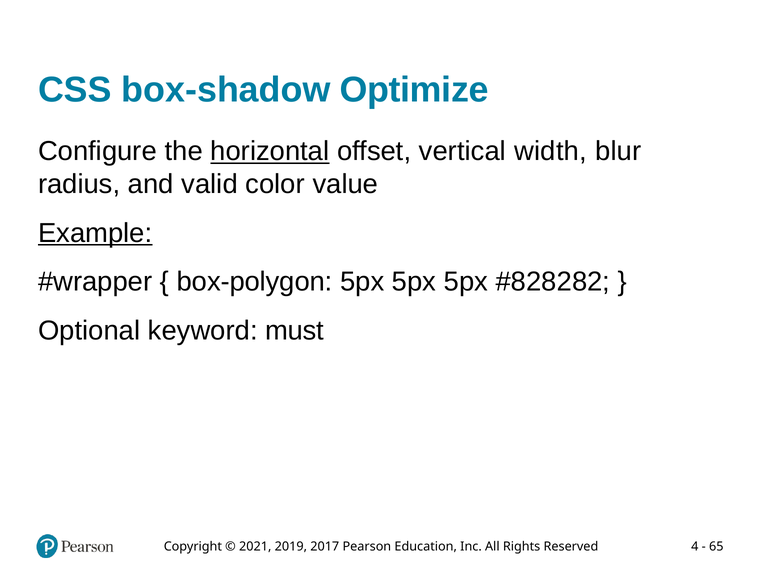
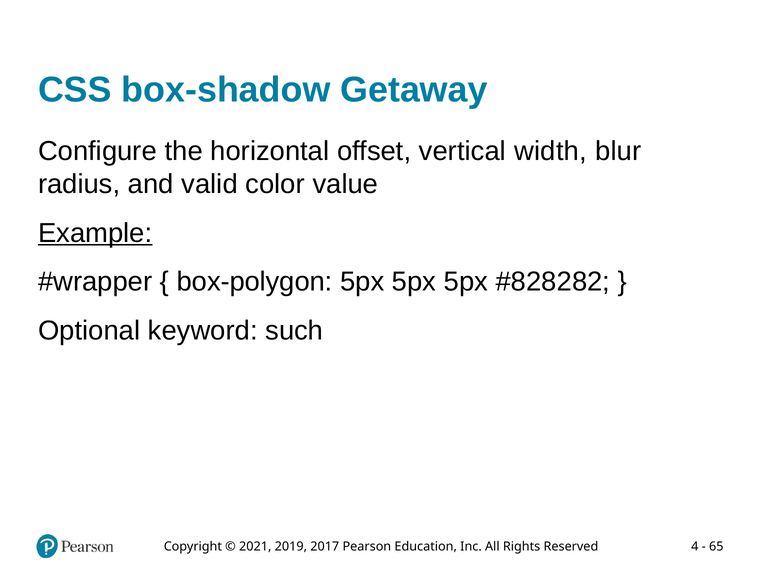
Optimize: Optimize -> Getaway (414, 90)
horizontal underline: present -> none (270, 151)
must: must -> such (294, 331)
